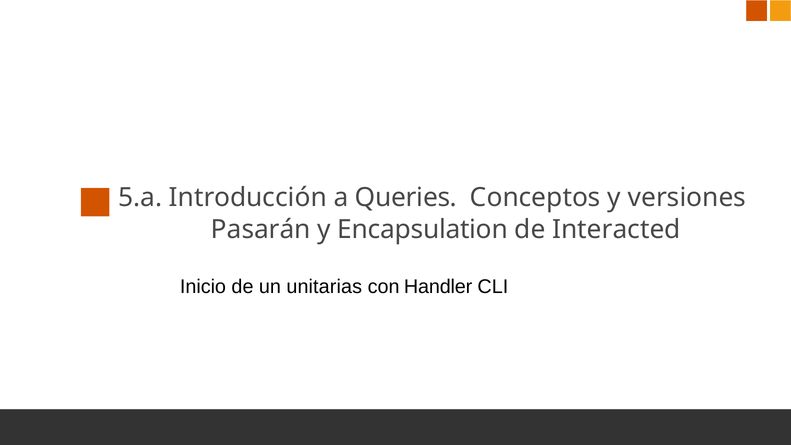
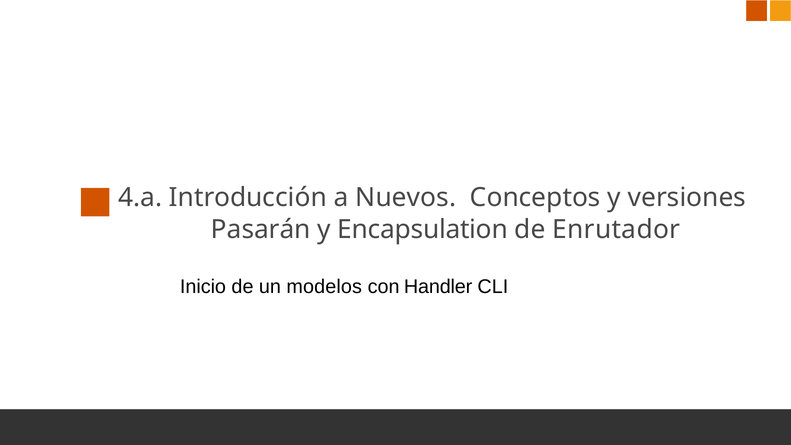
5.a: 5.a -> 4.a (140, 198)
Queries: Queries -> Nuevos (406, 198)
Interacted: Interacted -> Enrutador (616, 229)
unitarias: unitarias -> modelos (324, 287)
